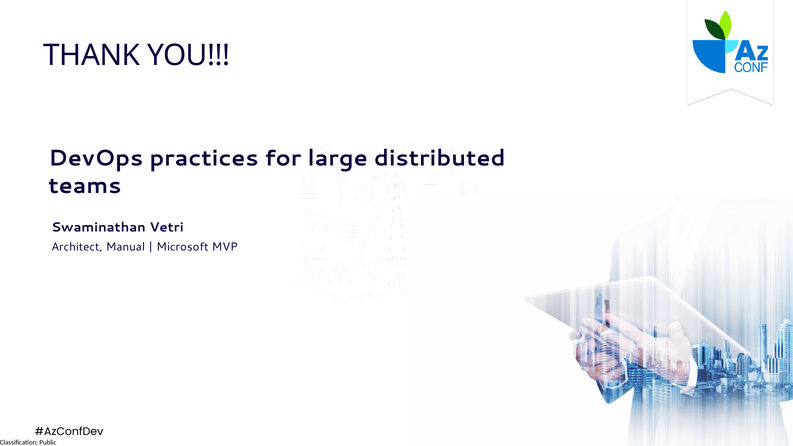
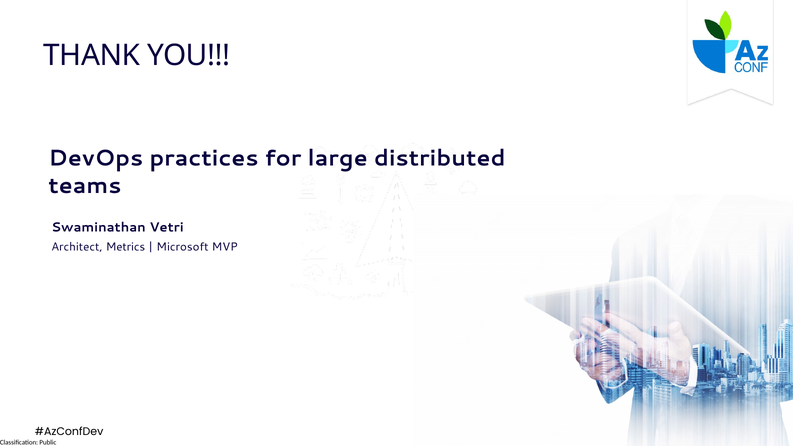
Manual: Manual -> Metrics (126, 247)
